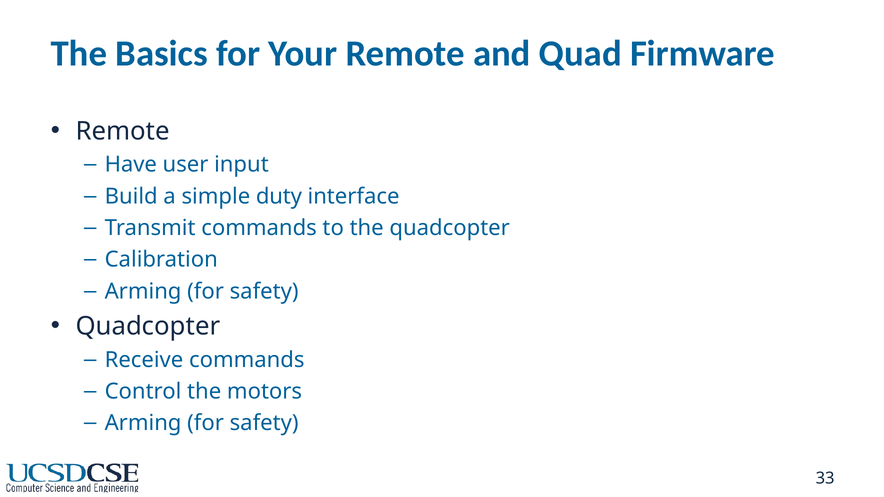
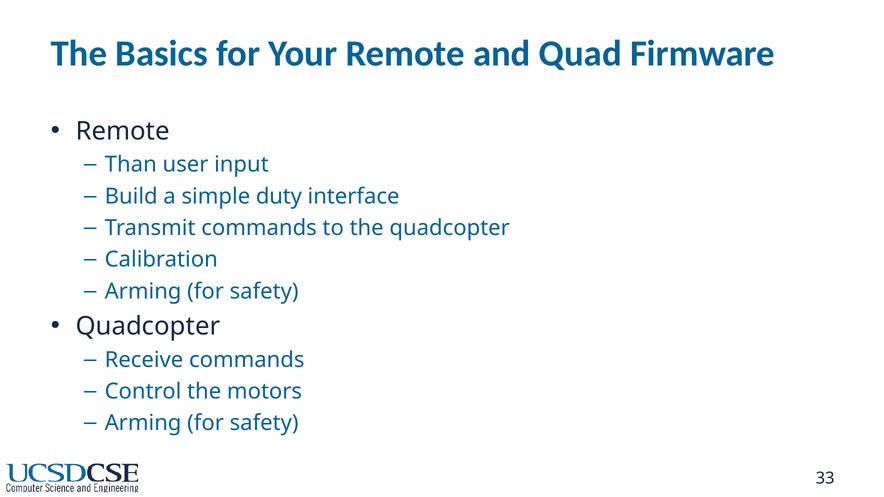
Have: Have -> Than (131, 165)
